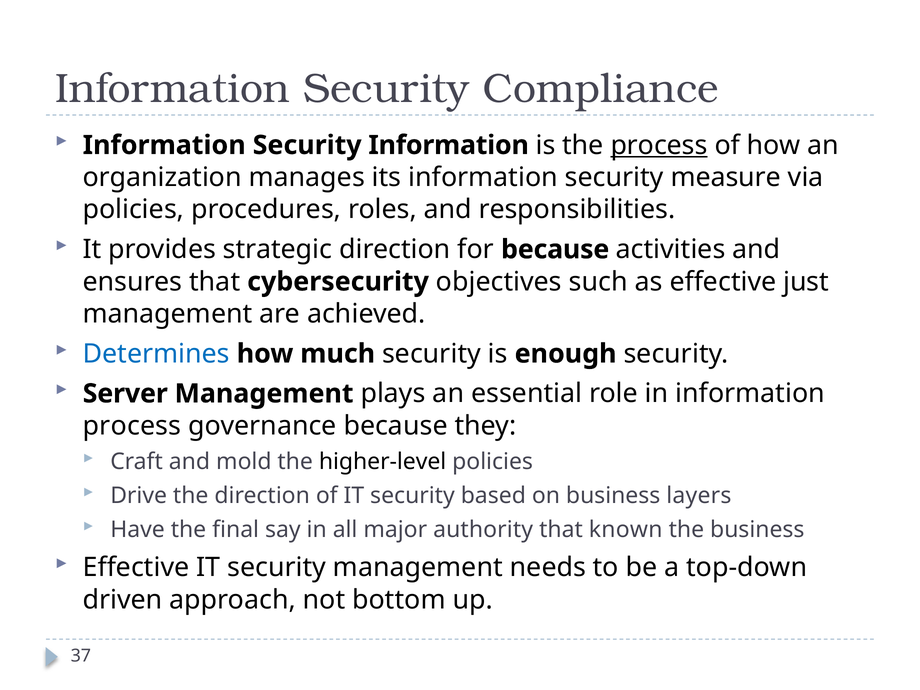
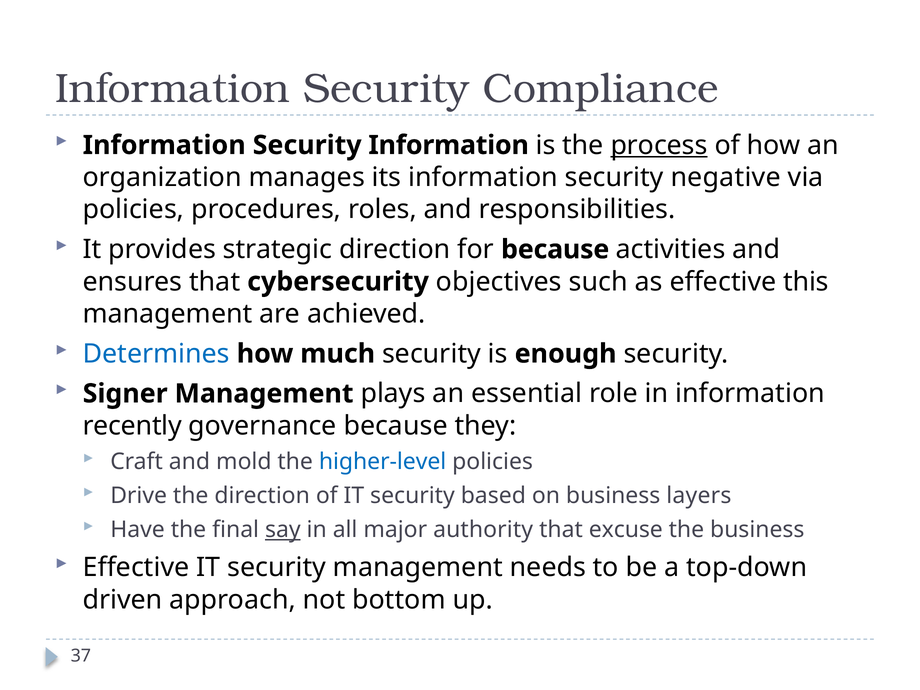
measure: measure -> negative (726, 177)
just: just -> this (806, 282)
Server: Server -> Signer (125, 394)
process: process -> recently (132, 426)
higher-level colour: black -> blue (383, 462)
say underline: none -> present (283, 530)
known: known -> excuse (626, 530)
